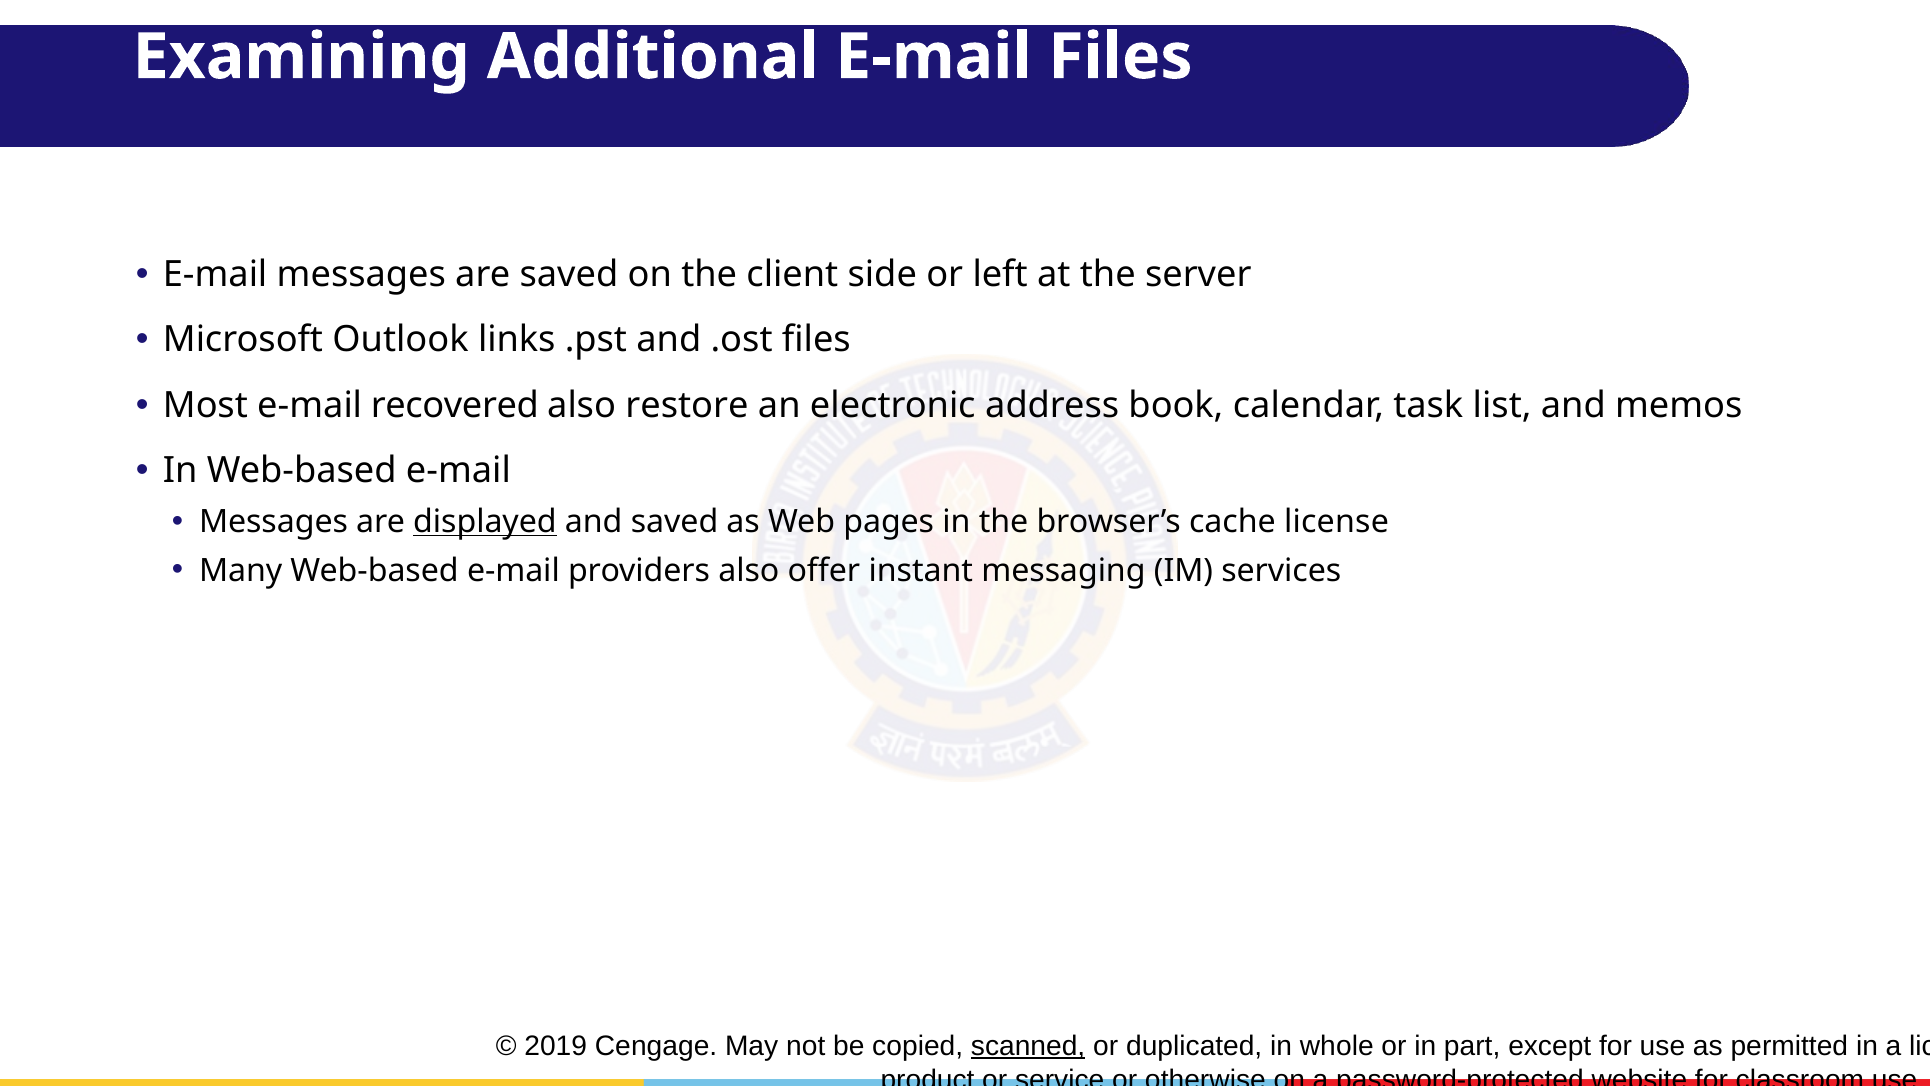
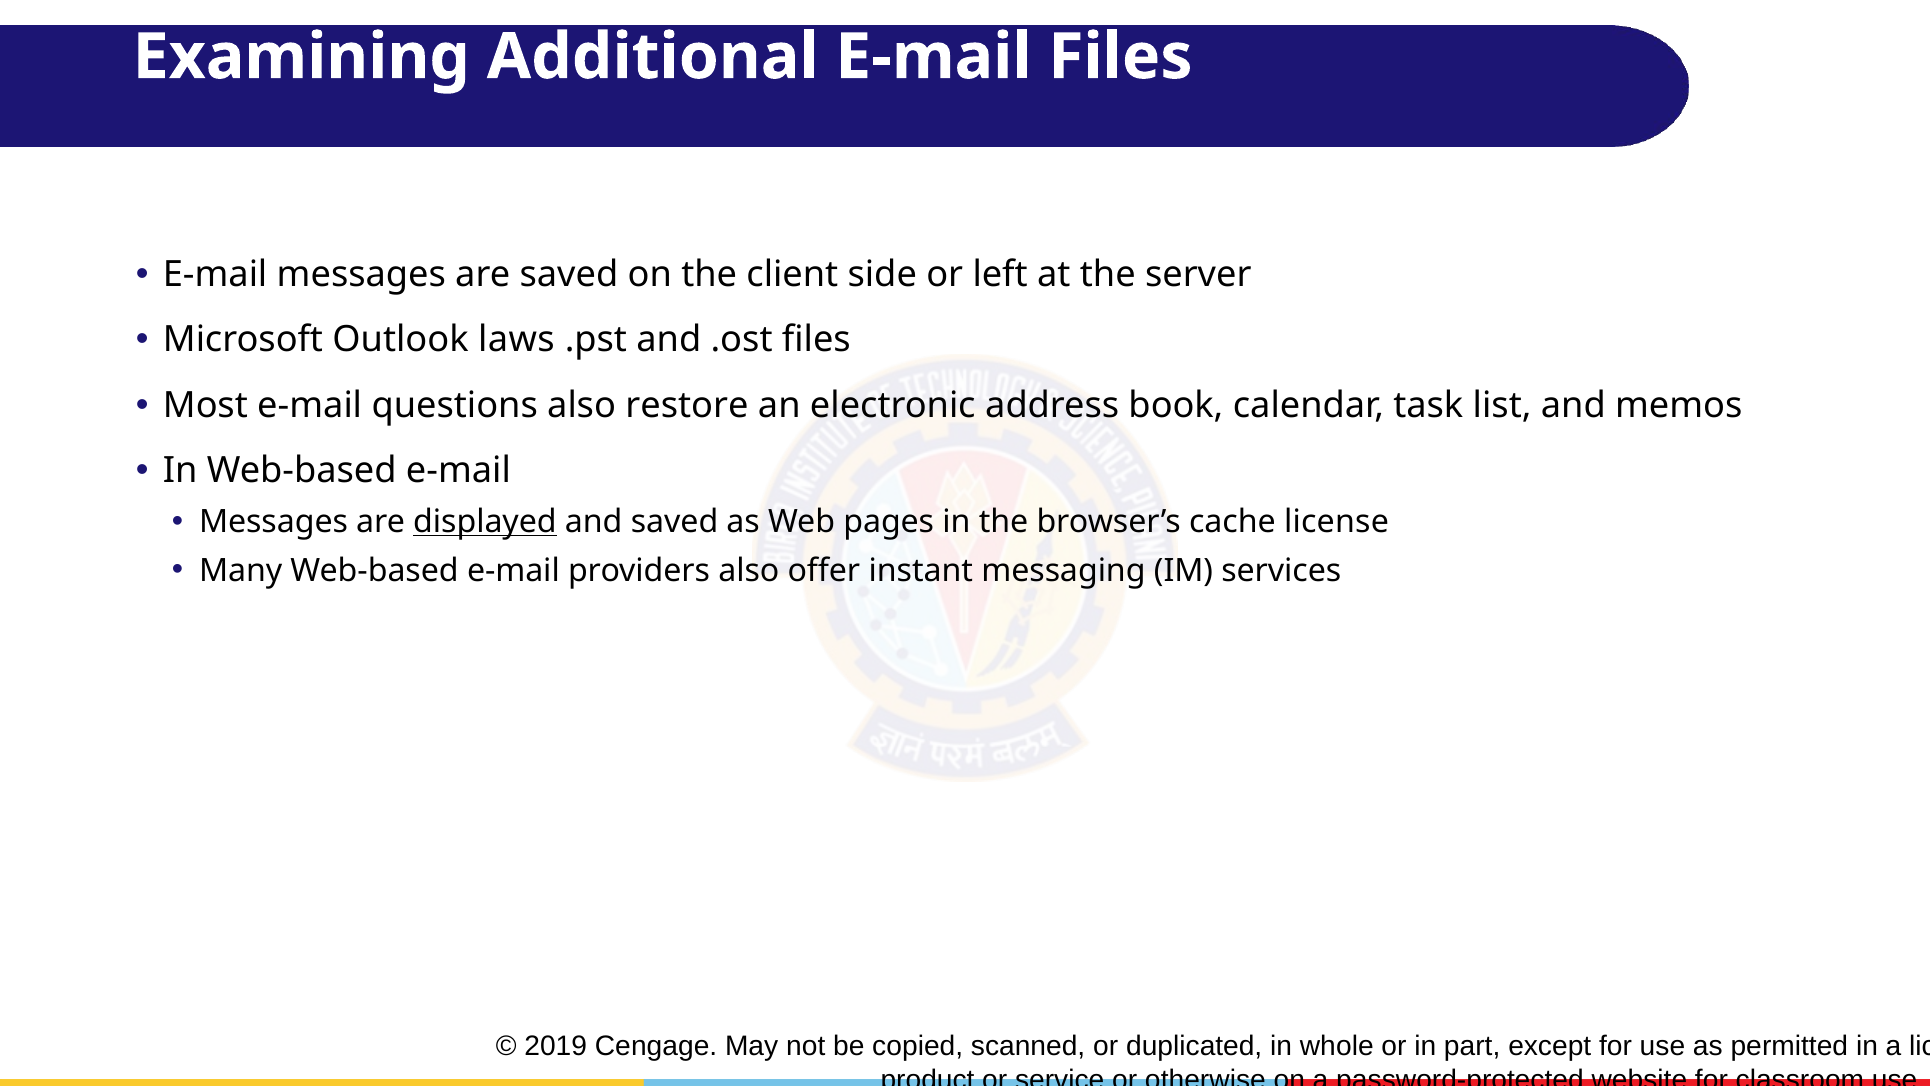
links: links -> laws (516, 340)
recovered: recovered -> questions (455, 405)
scanned underline: present -> none (1028, 1046)
